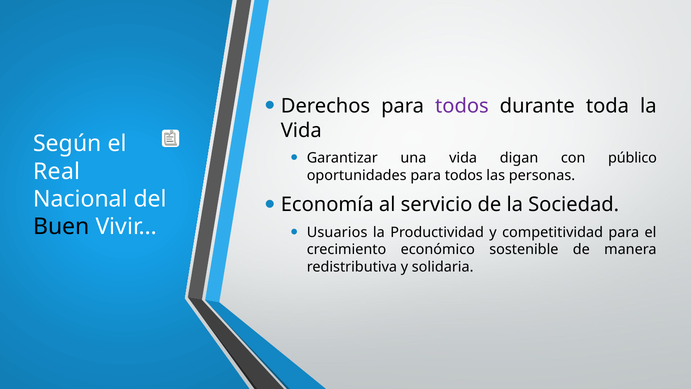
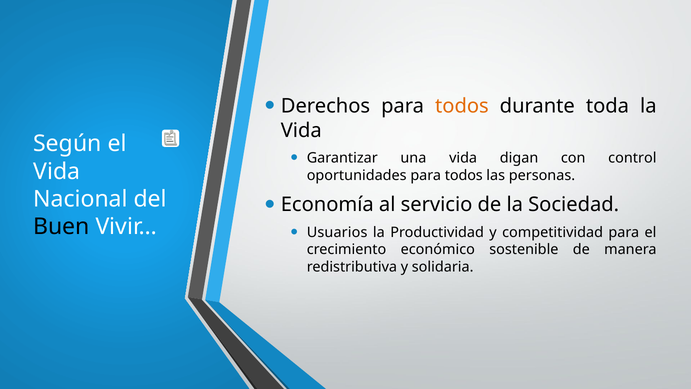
todos colour: purple -> orange (462, 106)
público: público -> control (632, 158)
Real: Real -> Vida (57, 171)
